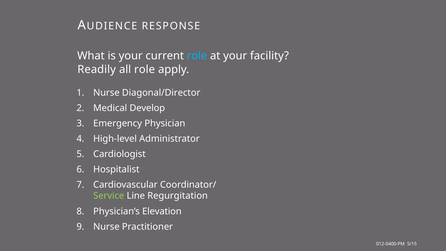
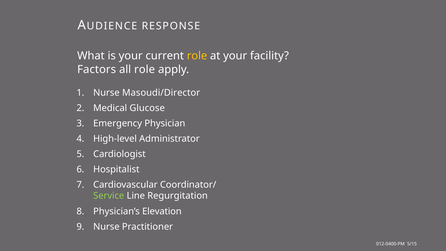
role colour: light blue -> yellow (197, 56)
Readily: Readily -> Factors (97, 69)
Diagonal/Director: Diagonal/Director -> Masoudi/Director (161, 93)
Develop: Develop -> Glucose (147, 108)
